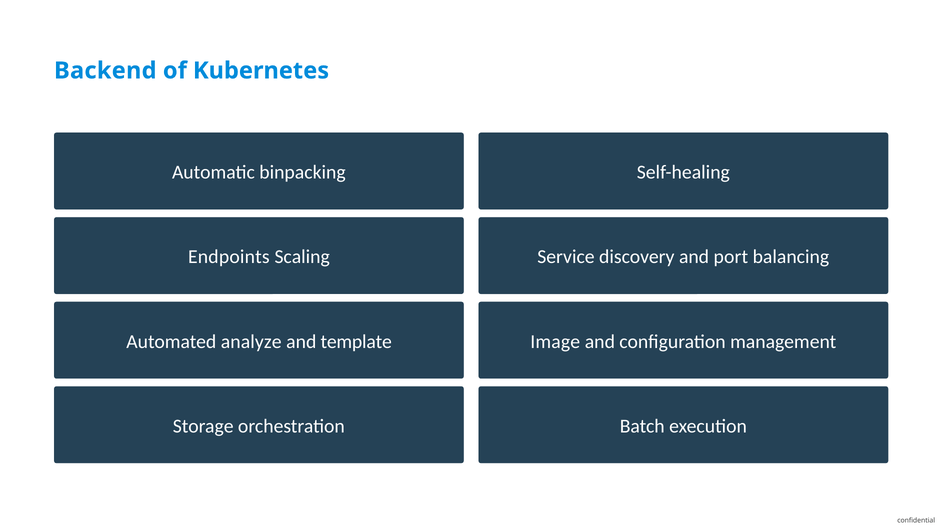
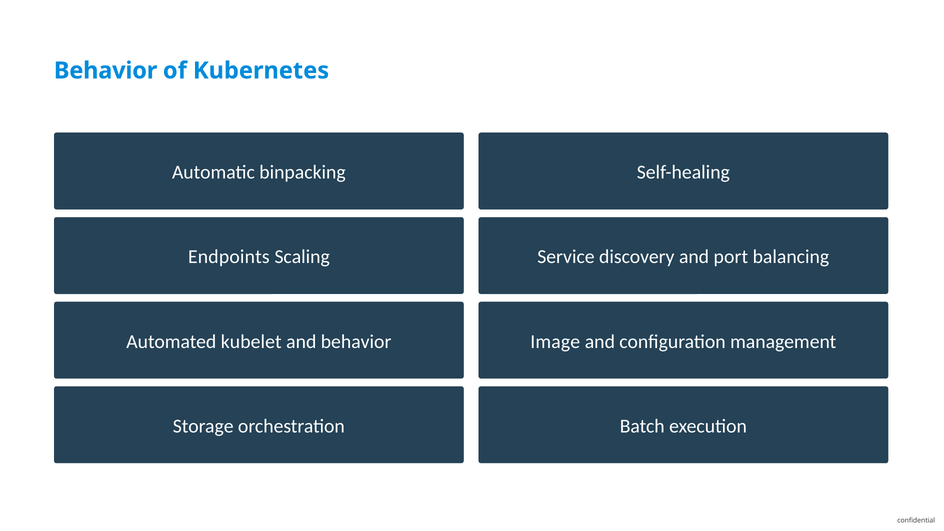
Backend: Backend -> Behavior (106, 71)
analyze: analyze -> kubelet (251, 342)
and template: template -> behavior (356, 342)
